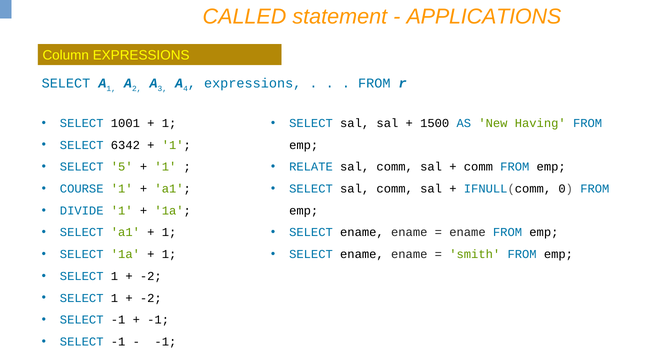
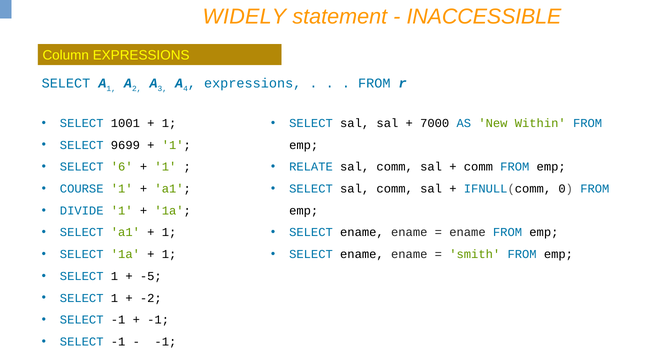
CALLED: CALLED -> WIDELY (244, 17)
APPLICATIONS: APPLICATIONS -> INACCESSIBLE (484, 17)
1500: 1500 -> 7000 (435, 123)
Having: Having -> Within (540, 123)
6342: 6342 -> 9699 (125, 145)
5: 5 -> 6 (122, 167)
-2: -2 -> -5 (151, 276)
